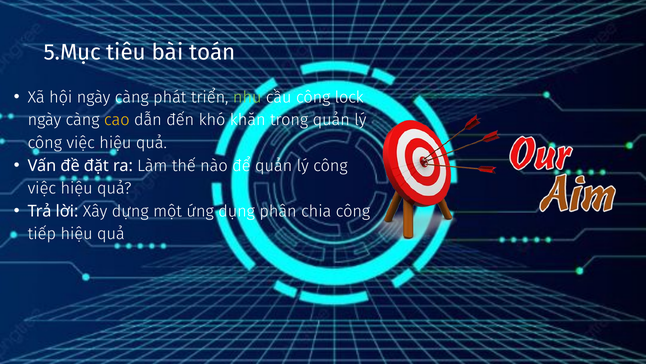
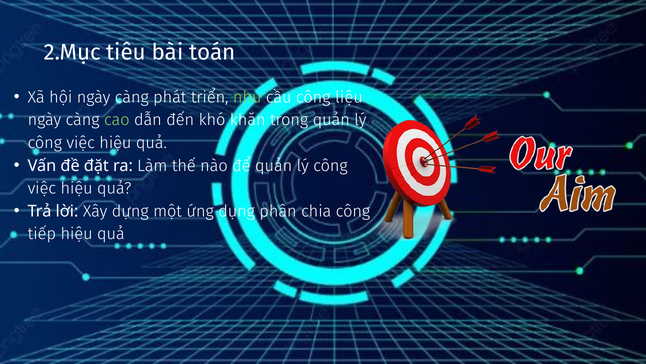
5.Mục: 5.Mục -> 2.Mục (72, 52)
lock: lock -> liệu (349, 97)
cao colour: yellow -> light green (117, 120)
